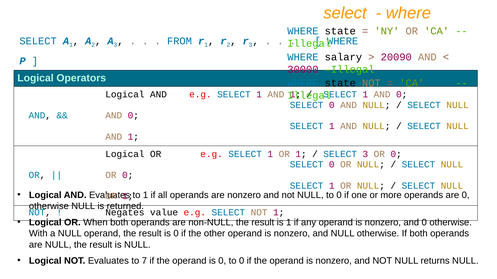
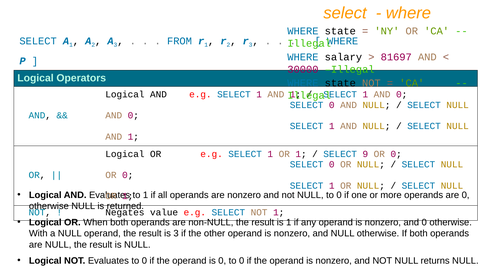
20090: 20090 -> 81697 (396, 57)
SELECT 3: 3 -> 9 (365, 154)
result is 0: 0 -> 3 (176, 234)
Evaluates to 7: 7 -> 0 (144, 261)
